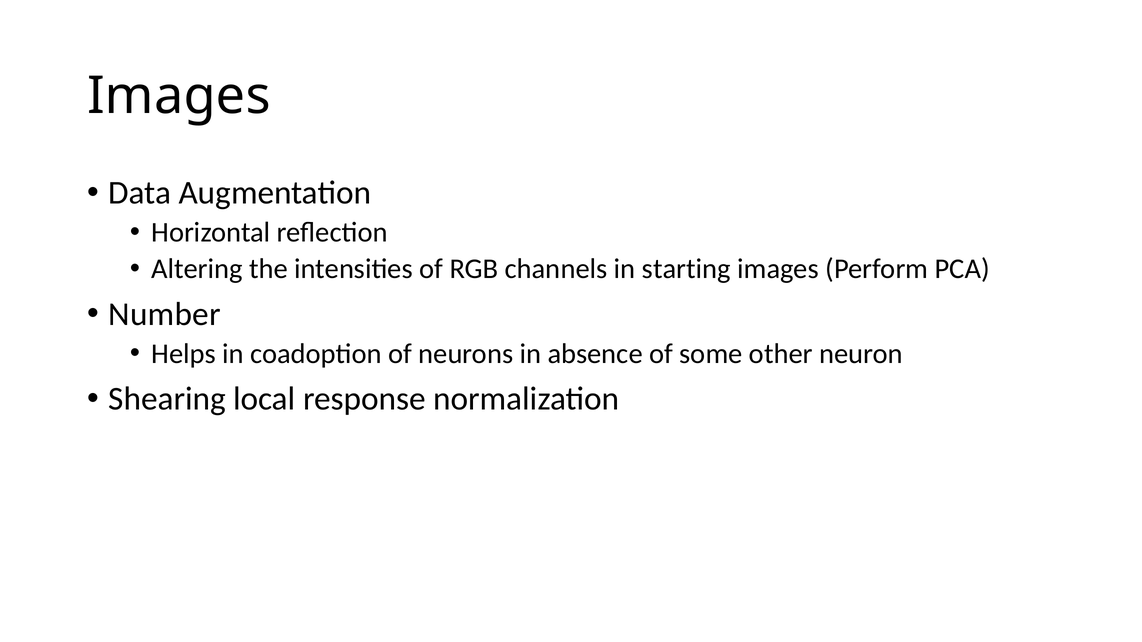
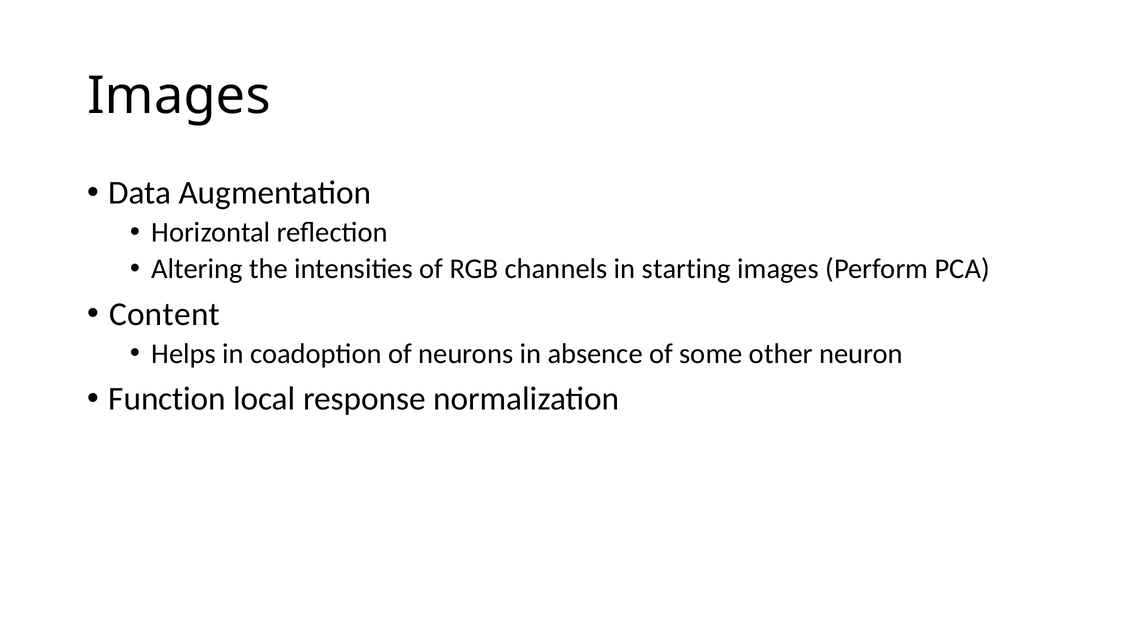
Number: Number -> Content (165, 314)
Shearing: Shearing -> Function (167, 399)
